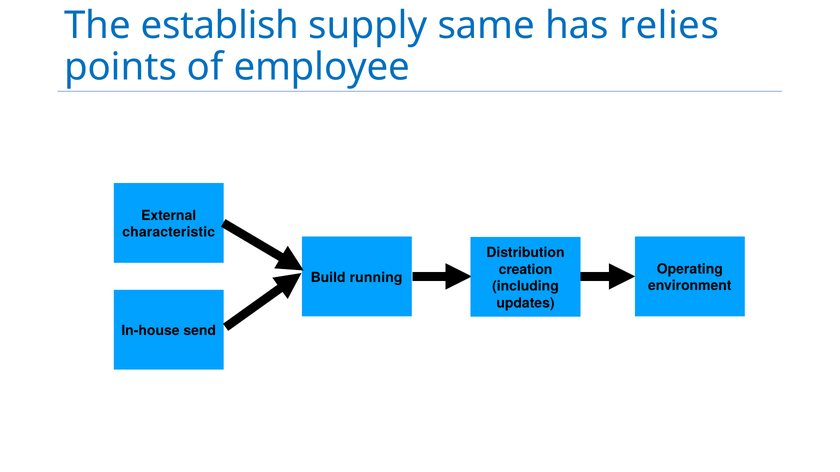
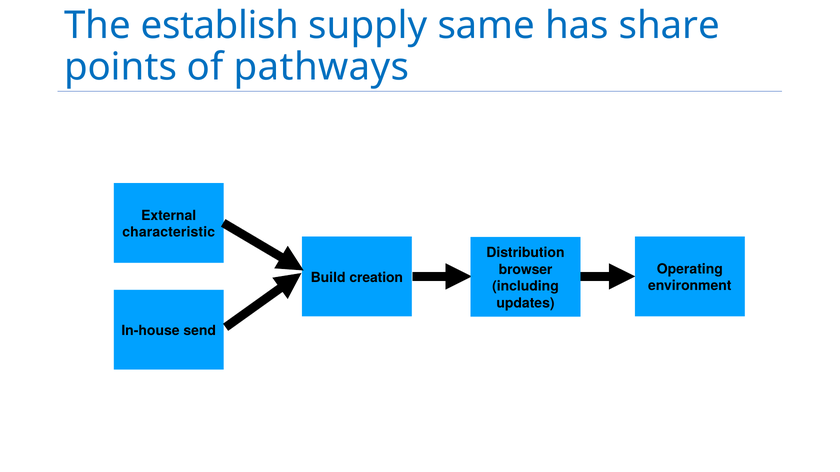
relies: relies -> share (669, 25)
employee: employee -> pathways (322, 67)
creation: creation -> browser (526, 270)
running: running -> creation (376, 278)
